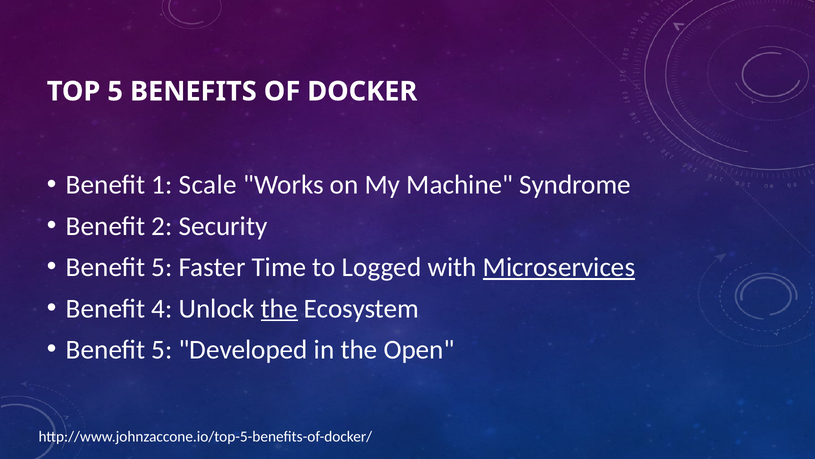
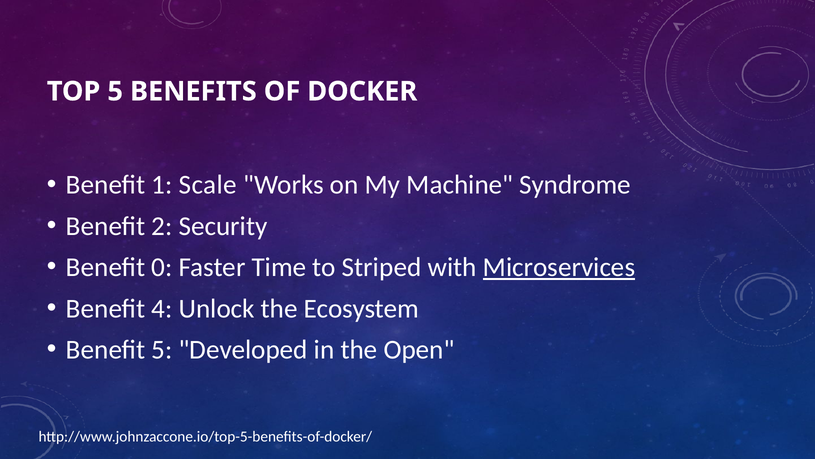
5: 5 -> 0 (162, 267)
Logged: Logged -> Striped (382, 267)
the underline: present -> none (279, 308)
